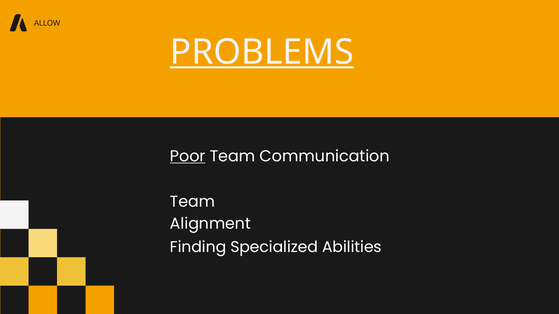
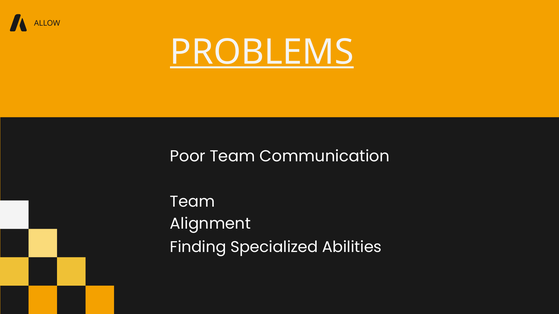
Poor underline: present -> none (188, 156)
